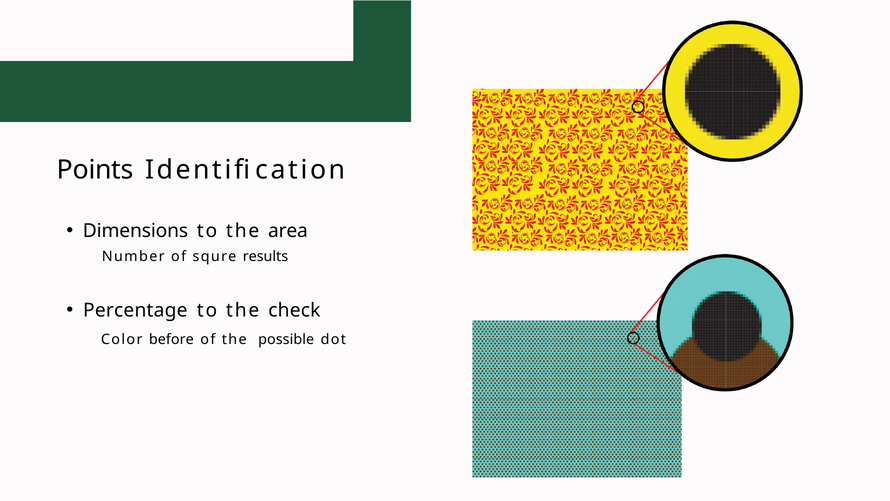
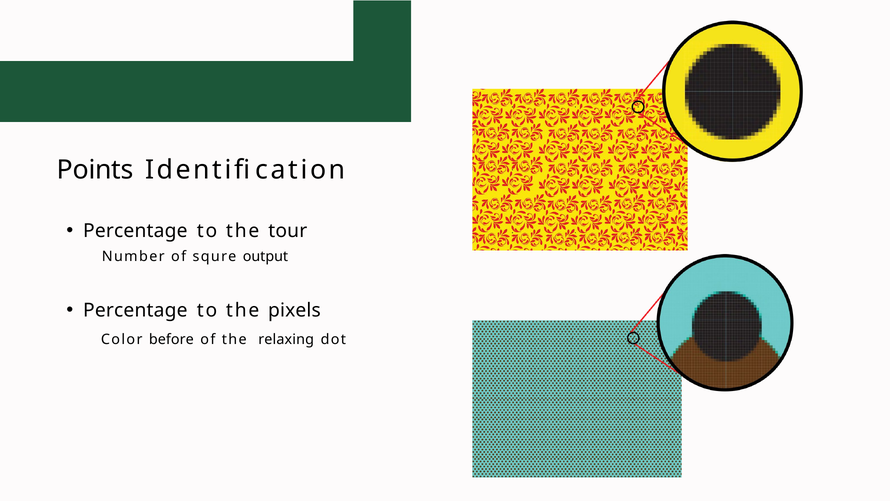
Dimensions: Dimensions -> Percentage (135, 231)
area: area -> tour (288, 231)
results: results -> output (265, 257)
check: check -> pixels (294, 310)
possible: possible -> relaxing (286, 339)
